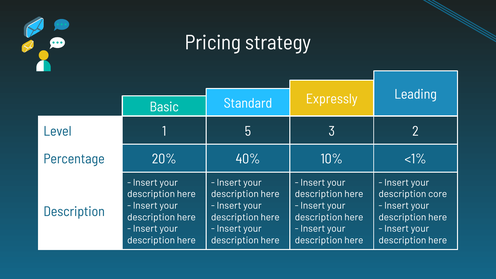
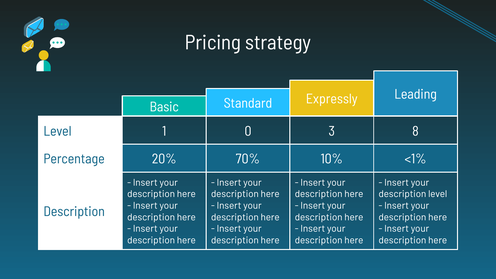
5: 5 -> 0 (248, 131)
2: 2 -> 8 (415, 131)
40%: 40% -> 70% (248, 159)
description core: core -> level (438, 194)
